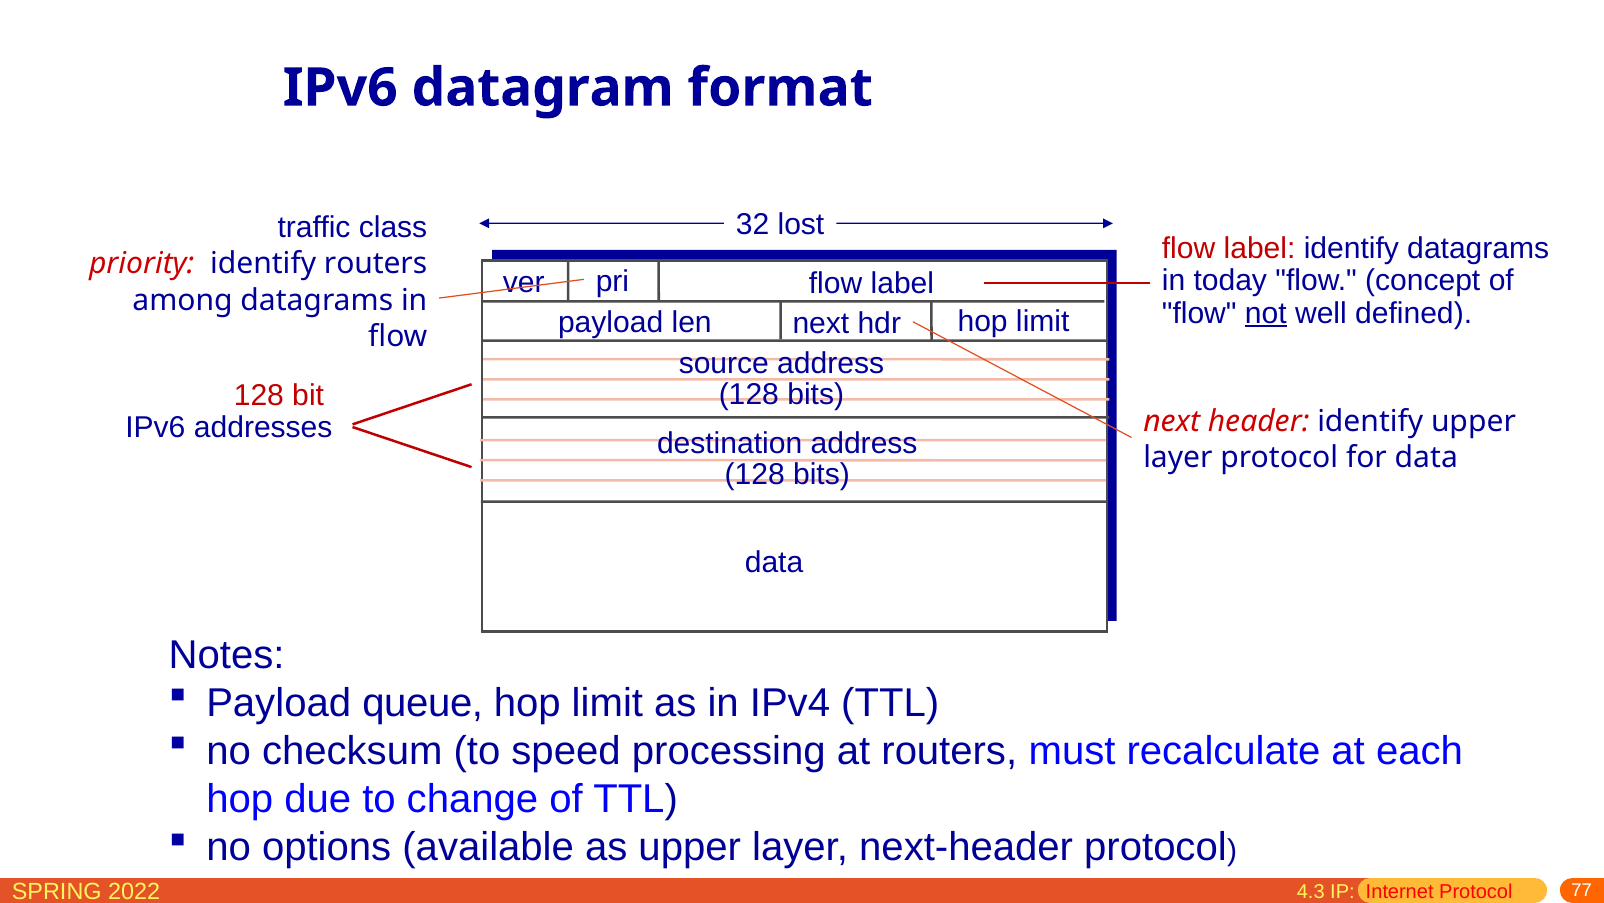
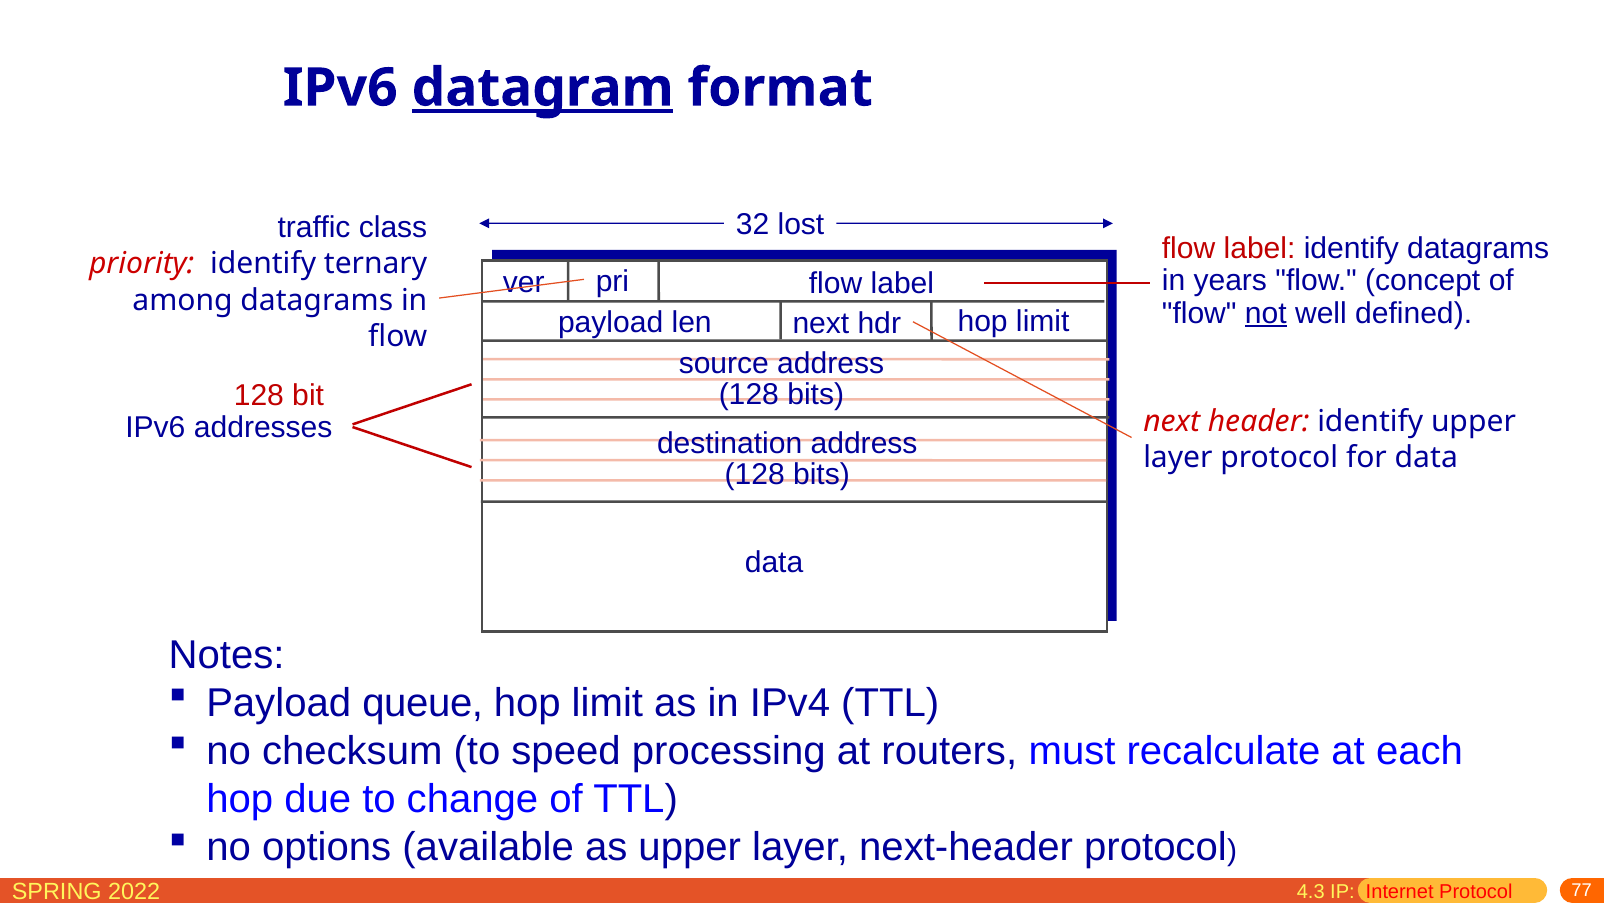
datagram underline: none -> present (543, 88)
identify routers: routers -> ternary (376, 264)
today: today -> years (1230, 280)
